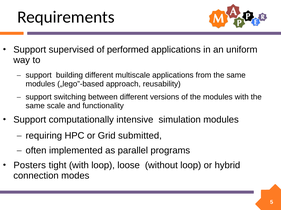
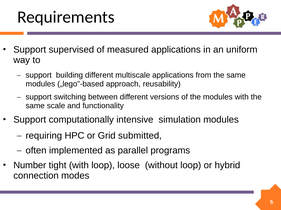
performed: performed -> measured (128, 50)
Posters: Posters -> Number (30, 166)
